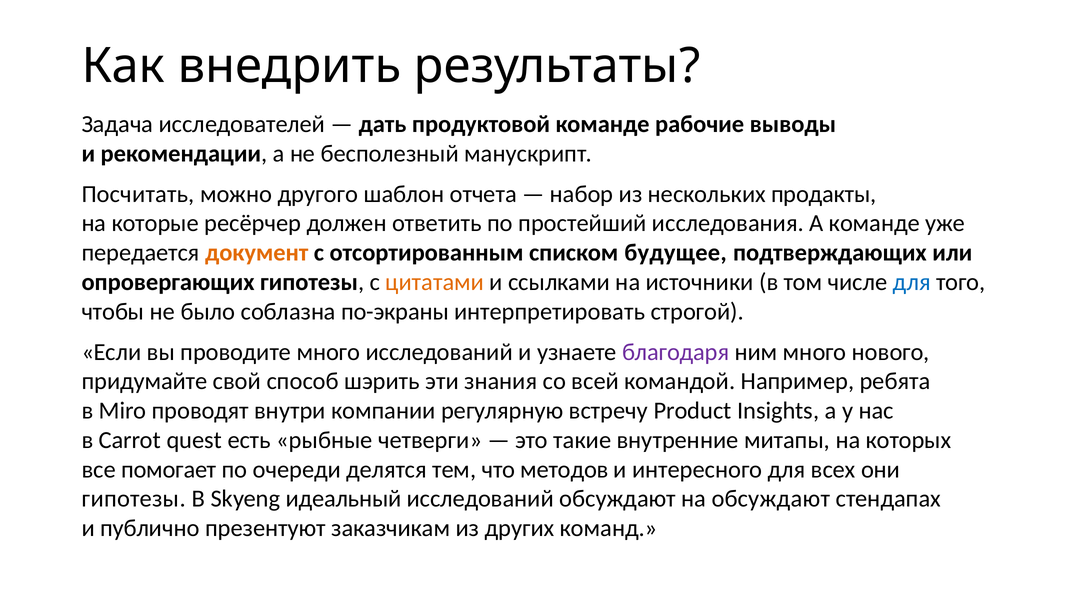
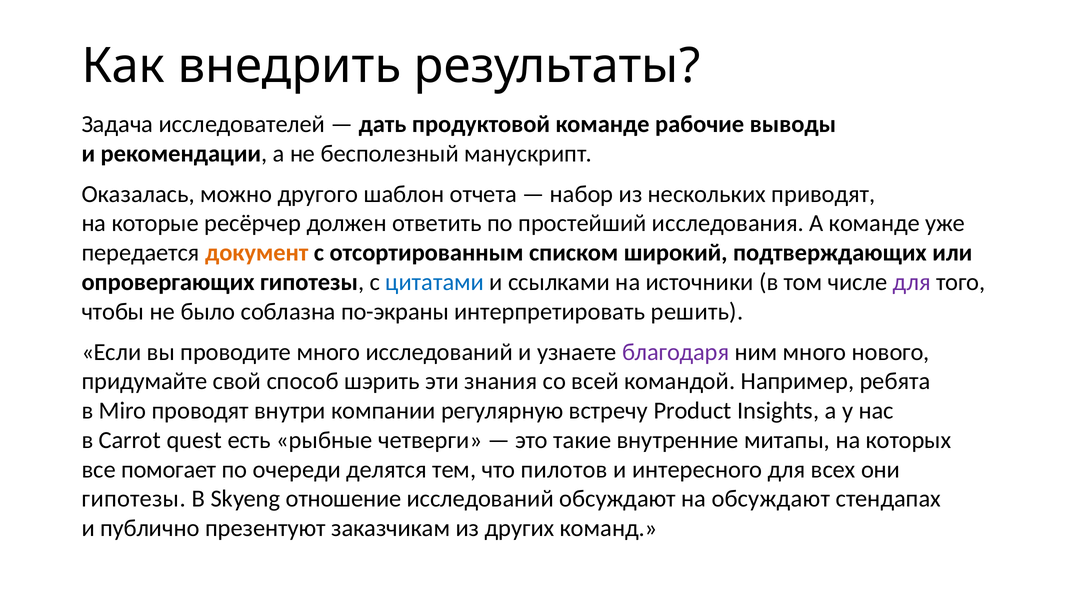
Посчитать: Посчитать -> Оказалась (138, 194)
продакты: продакты -> приводят (823, 194)
будущее: будущее -> широкий (676, 253)
цитатами colour: orange -> blue (435, 282)
для colour: blue -> purple (912, 282)
строгой: строгой -> решить (697, 312)
методов: методов -> пилотов (564, 470)
идеальный: идеальный -> отношение (344, 499)
